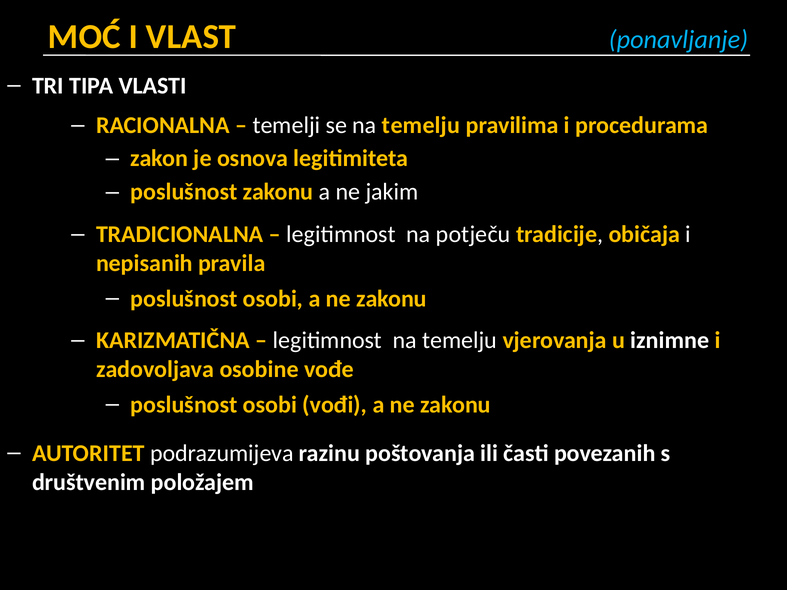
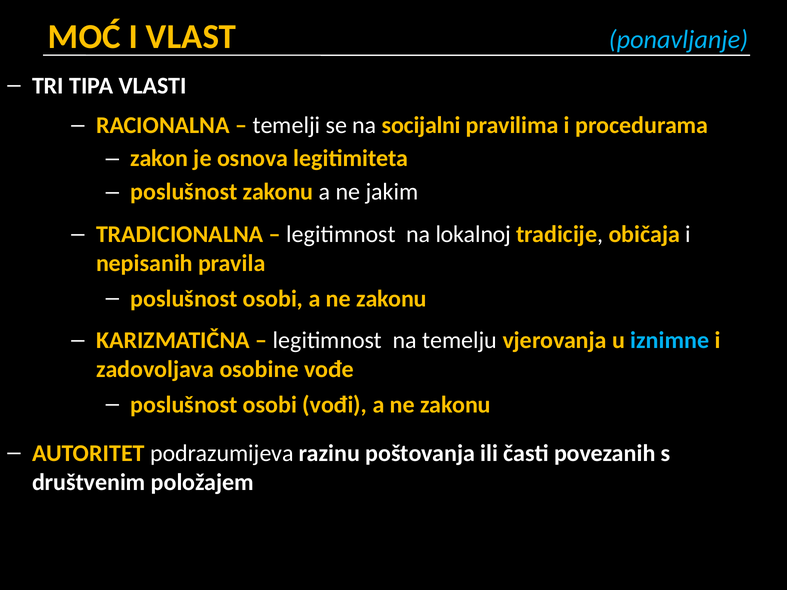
se na temelju: temelju -> socijalni (421, 125)
potječu: potječu -> lokalnoj (473, 234)
iznimne colour: white -> light blue (670, 341)
